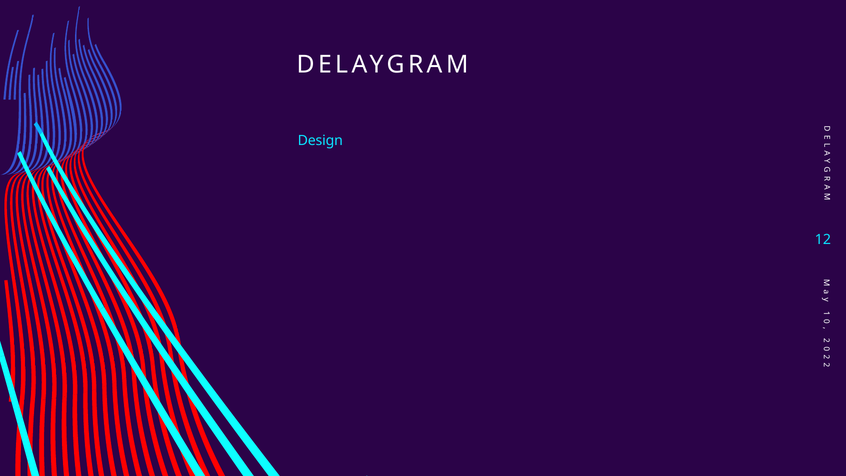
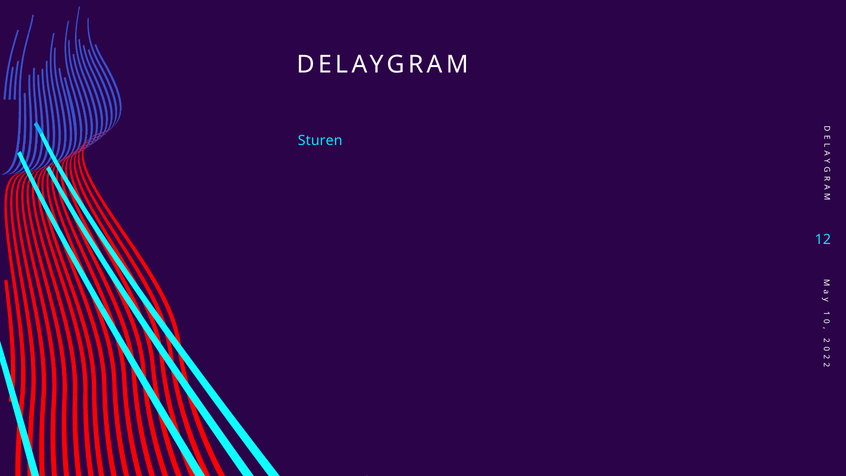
Design: Design -> Sturen (320, 141)
